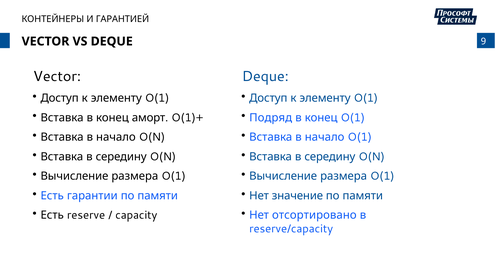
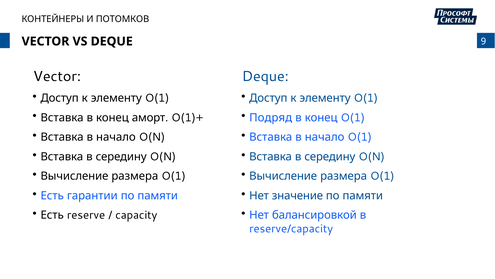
ГАРАНТИЕЙ: ГАРАНТИЕЙ -> ПОТОМКОВ (122, 19)
отсортировано: отсортировано -> балансировкой (314, 215)
